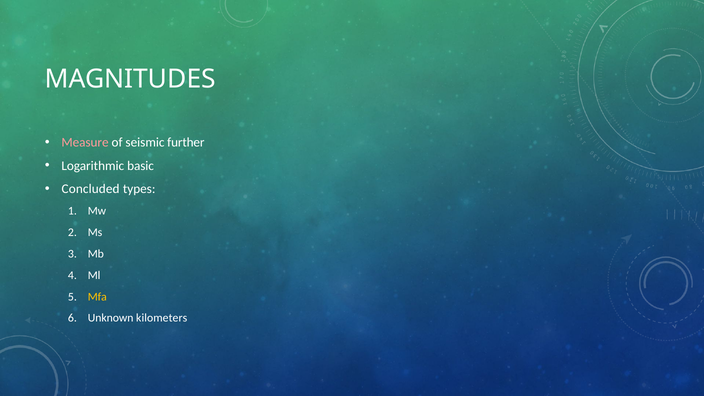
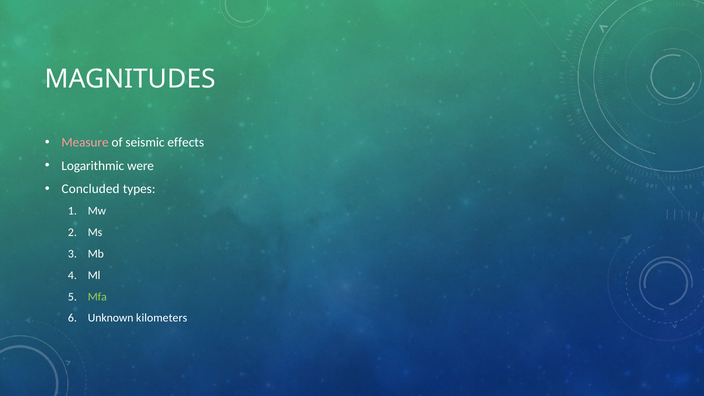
further: further -> effects (186, 143)
basic: basic -> were (141, 166)
Mfa colour: yellow -> light green (97, 297)
